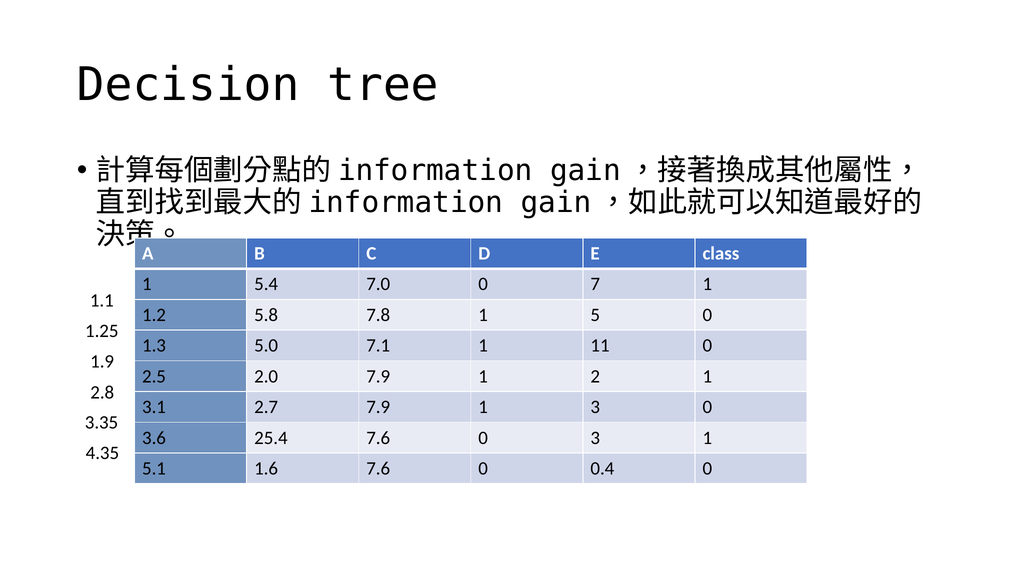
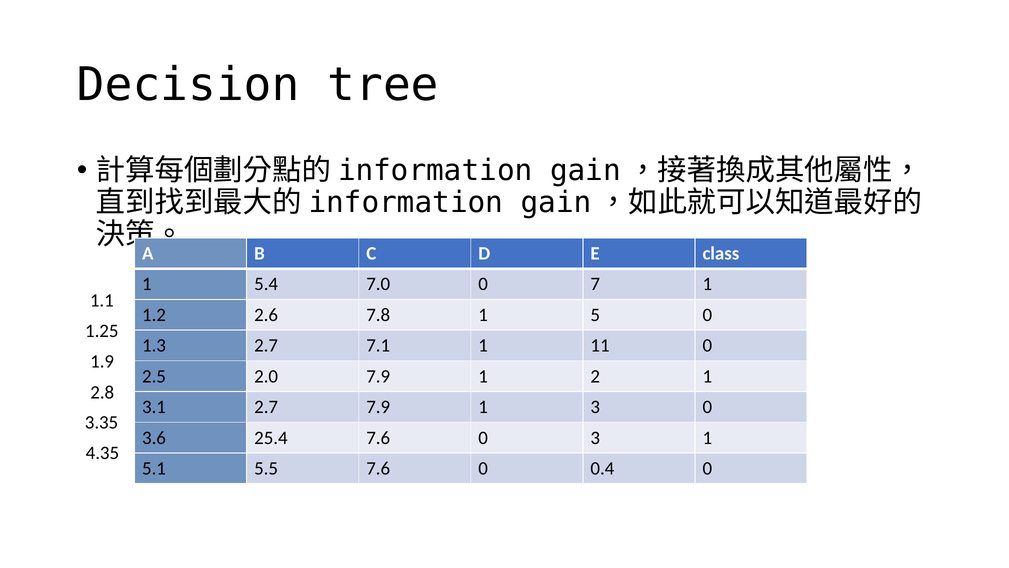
5.8: 5.8 -> 2.6 (266, 315)
1.3 5.0: 5.0 -> 2.7 (266, 345)
1.6: 1.6 -> 5.5 (266, 468)
